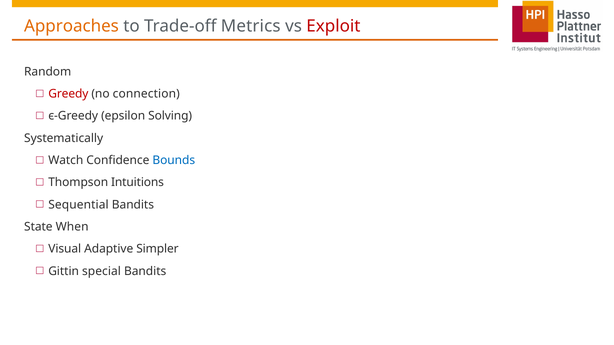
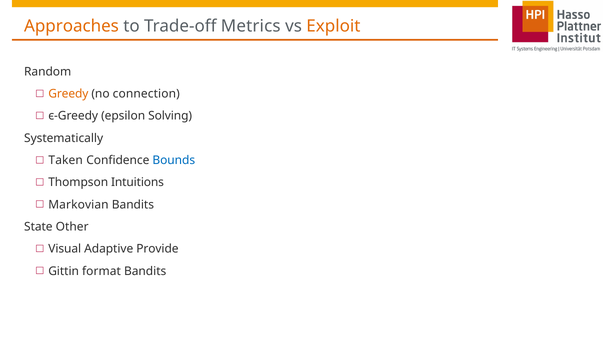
Exploit colour: red -> orange (333, 26)
Greedy colour: red -> orange (68, 94)
Watch: Watch -> Taken (66, 161)
Sequential: Sequential -> Markovian (78, 205)
When: When -> Other (72, 227)
Simpler: Simpler -> Provide (157, 249)
special: special -> format (101, 271)
